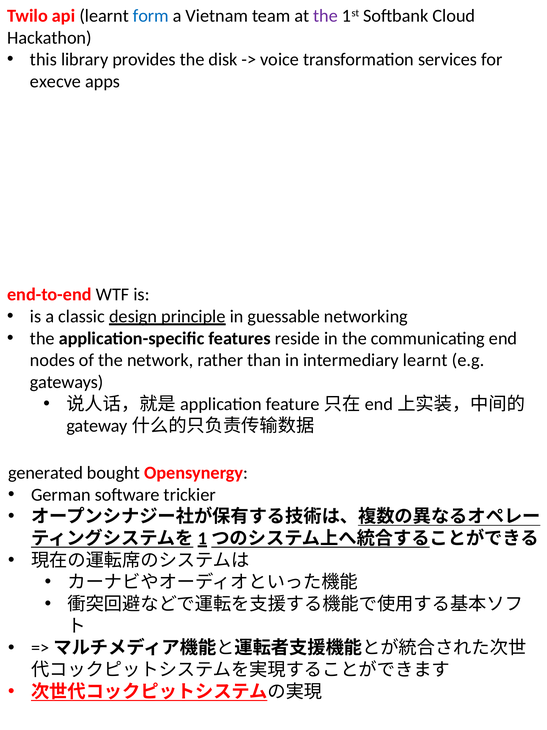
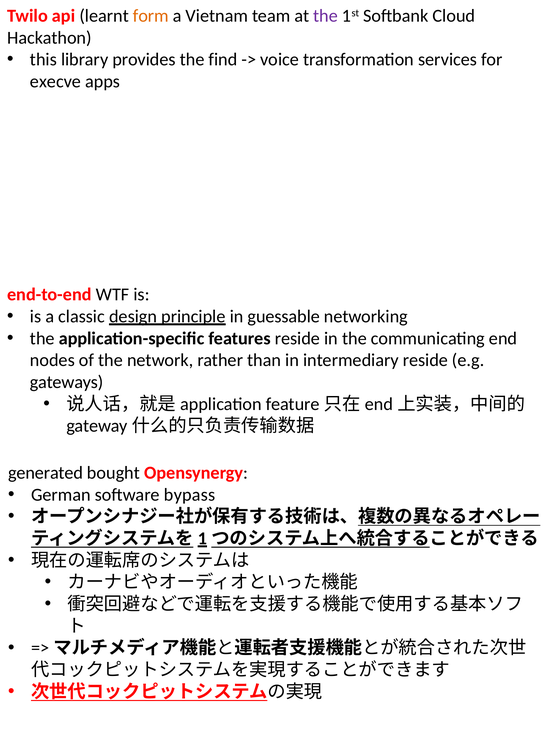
form colour: blue -> orange (151, 16)
disk: disk -> find (223, 60)
intermediary learnt: learnt -> reside (425, 360)
trickier: trickier -> bypass (190, 494)
